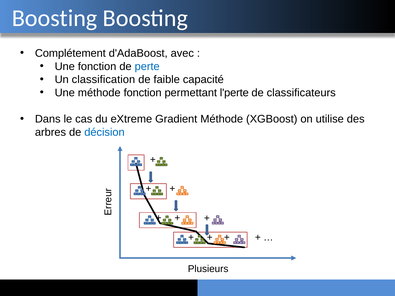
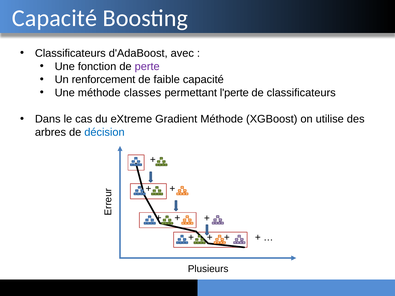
Boosting: Boosting -> Capacité (54, 18)
Complétement: Complétement -> Classificateurs (70, 53)
perte colour: blue -> purple (147, 66)
classification: classification -> renforcement (104, 80)
méthode fonction: fonction -> classes (143, 93)
